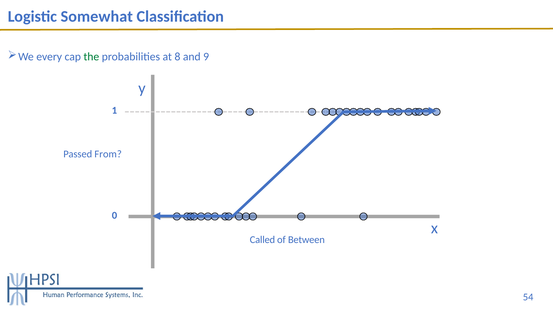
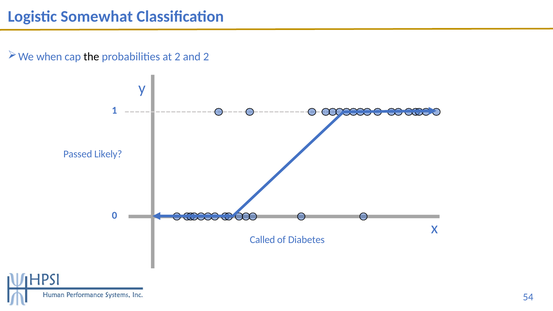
every: every -> when (49, 57)
the colour: green -> black (91, 57)
at 8: 8 -> 2 (177, 57)
and 9: 9 -> 2 (206, 57)
From: From -> Likely (108, 154)
Between: Between -> Diabetes (306, 240)
